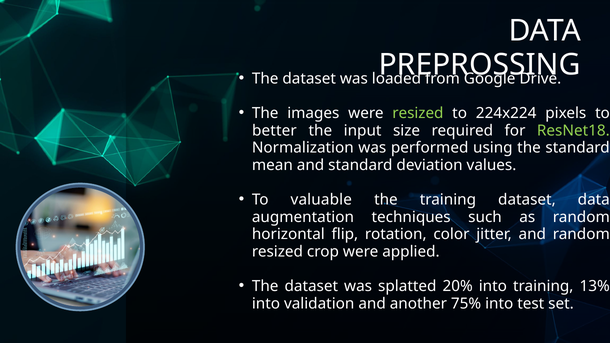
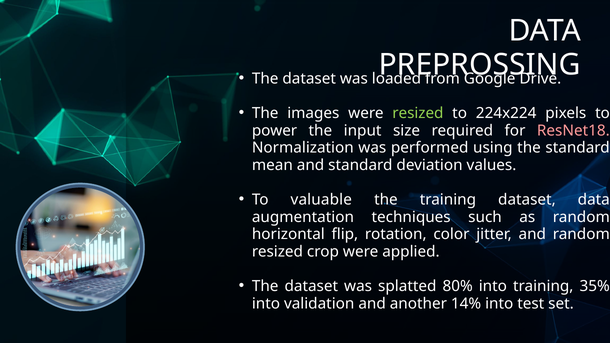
better: better -> power (275, 131)
ResNet18 colour: light green -> pink (573, 131)
20%: 20% -> 80% (458, 286)
13%: 13% -> 35% (595, 286)
75%: 75% -> 14% (466, 304)
